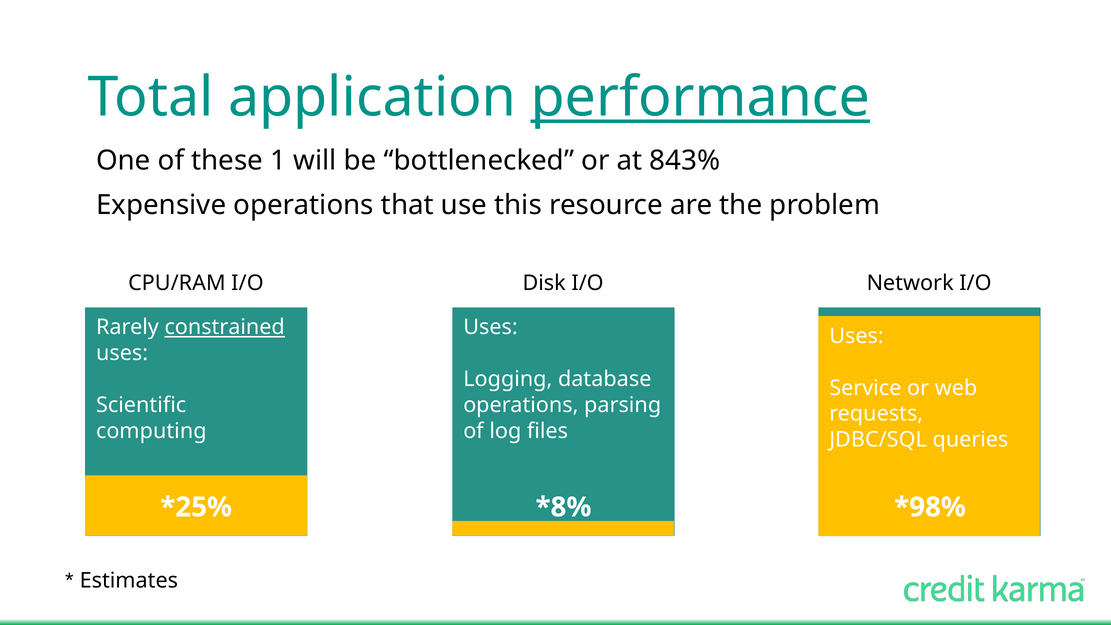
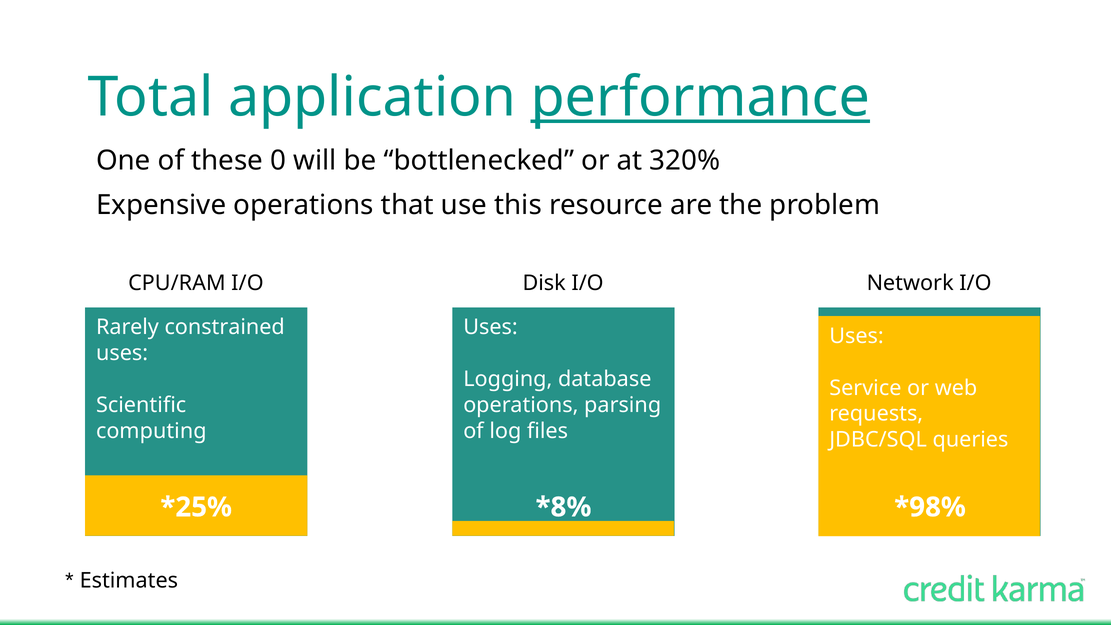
1: 1 -> 0 (278, 161)
843%: 843% -> 320% (685, 161)
constrained underline: present -> none (225, 327)
